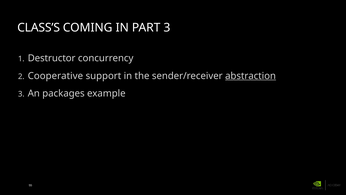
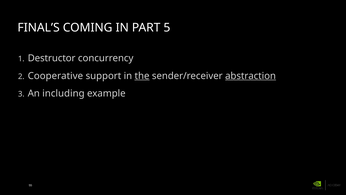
CLASS’S: CLASS’S -> FINAL’S (39, 28)
PART 3: 3 -> 5 (167, 28)
the underline: none -> present (142, 76)
packages: packages -> including (63, 93)
